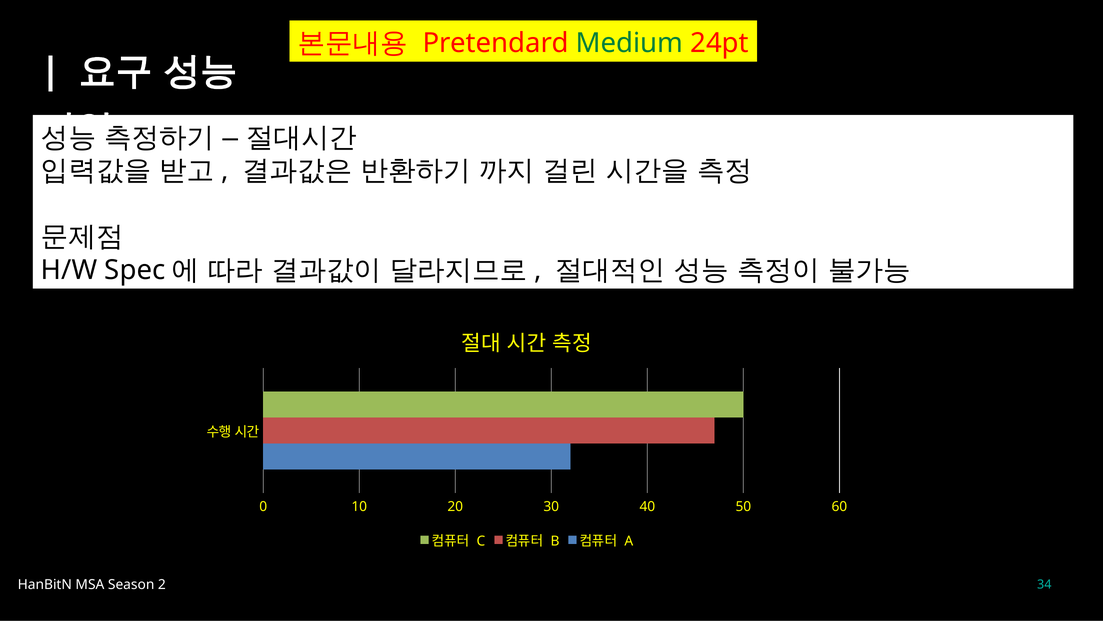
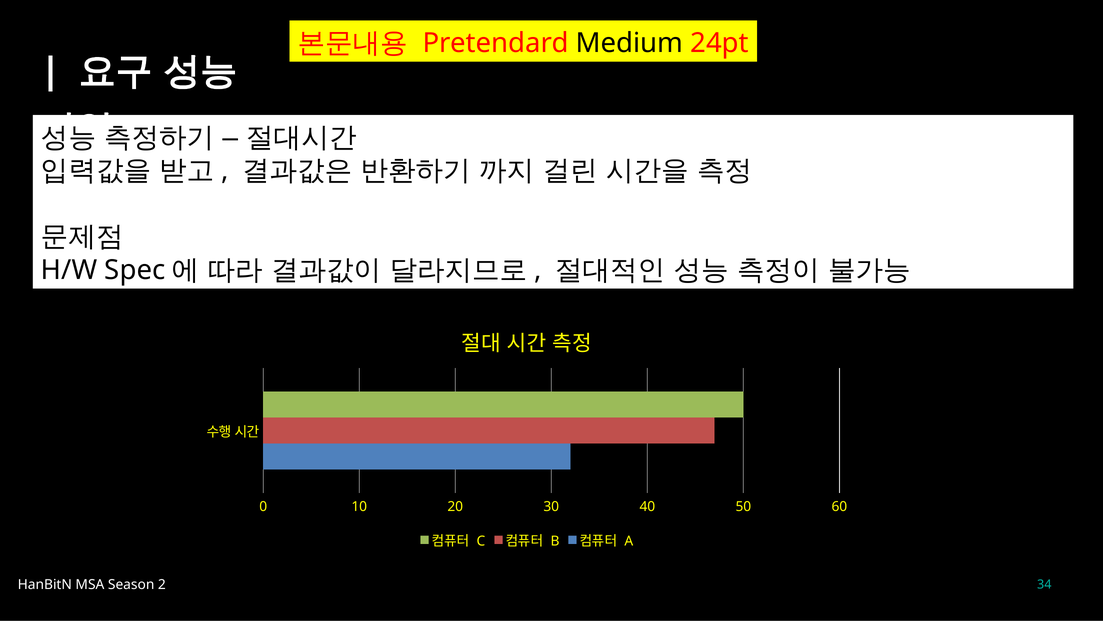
Medium colour: green -> black (629, 43)
